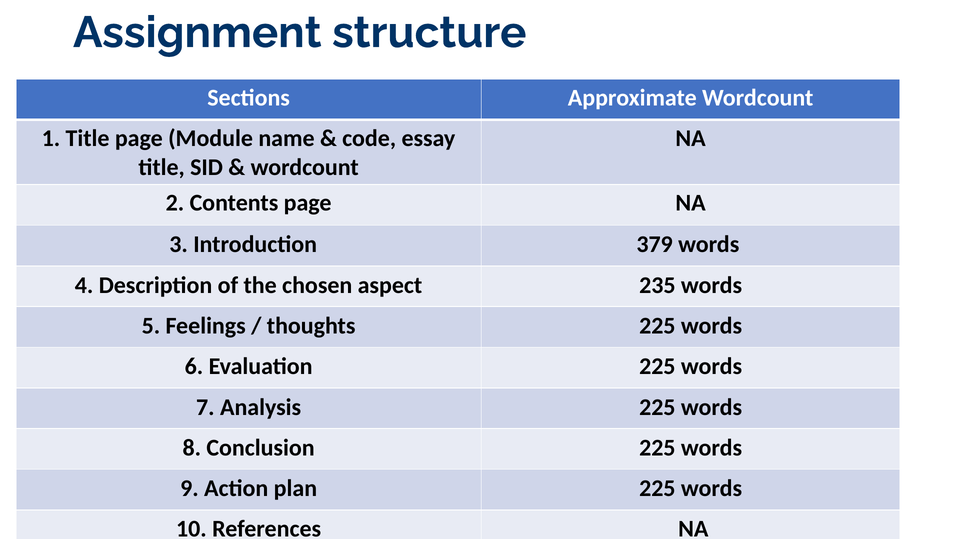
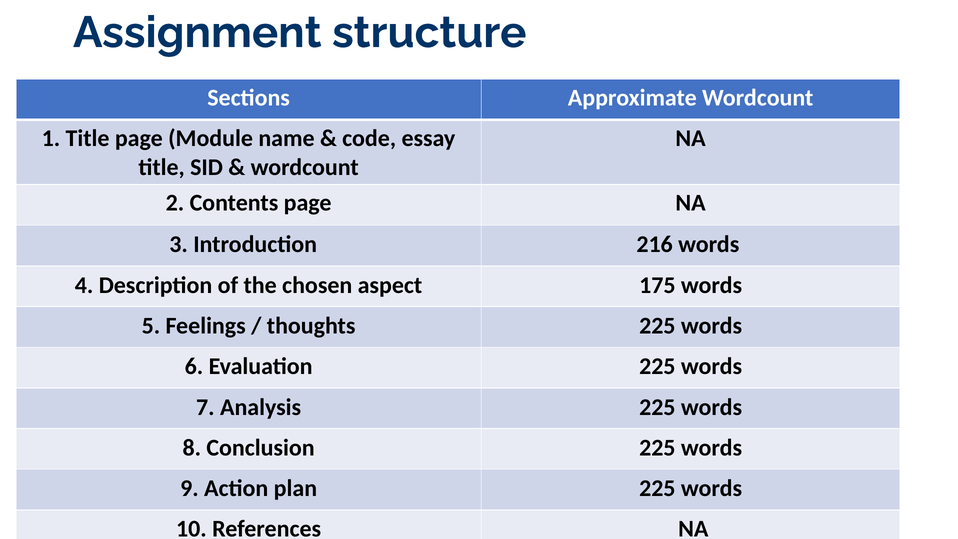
379: 379 -> 216 (655, 244)
235: 235 -> 175 (657, 285)
